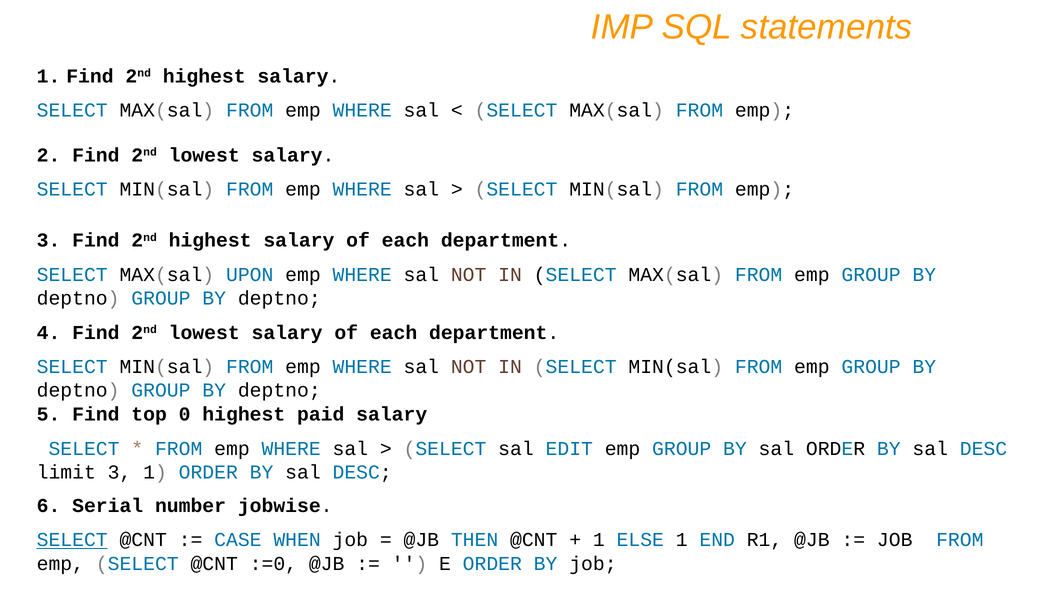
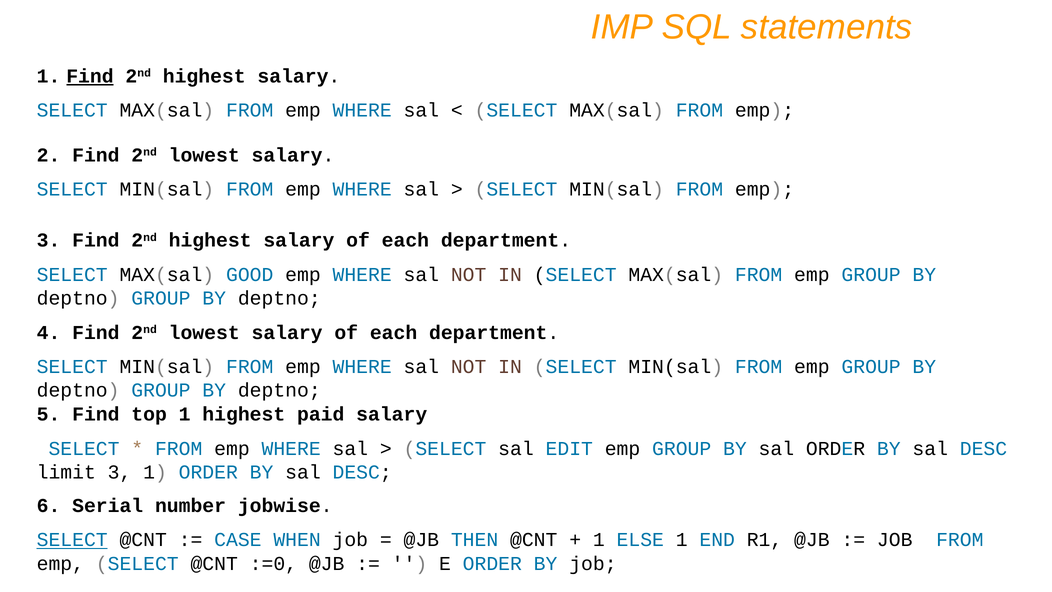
Find underline: none -> present (90, 76)
UPON: UPON -> GOOD (250, 275)
top 0: 0 -> 1 (185, 414)
